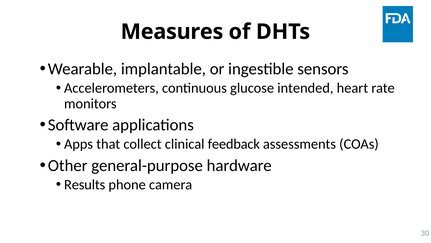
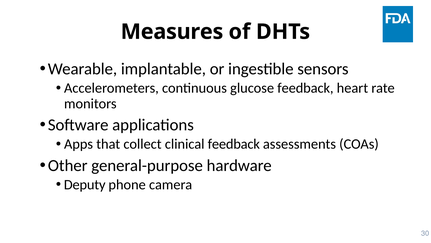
glucose intended: intended -> feedback (305, 88)
Results: Results -> Deputy (85, 184)
